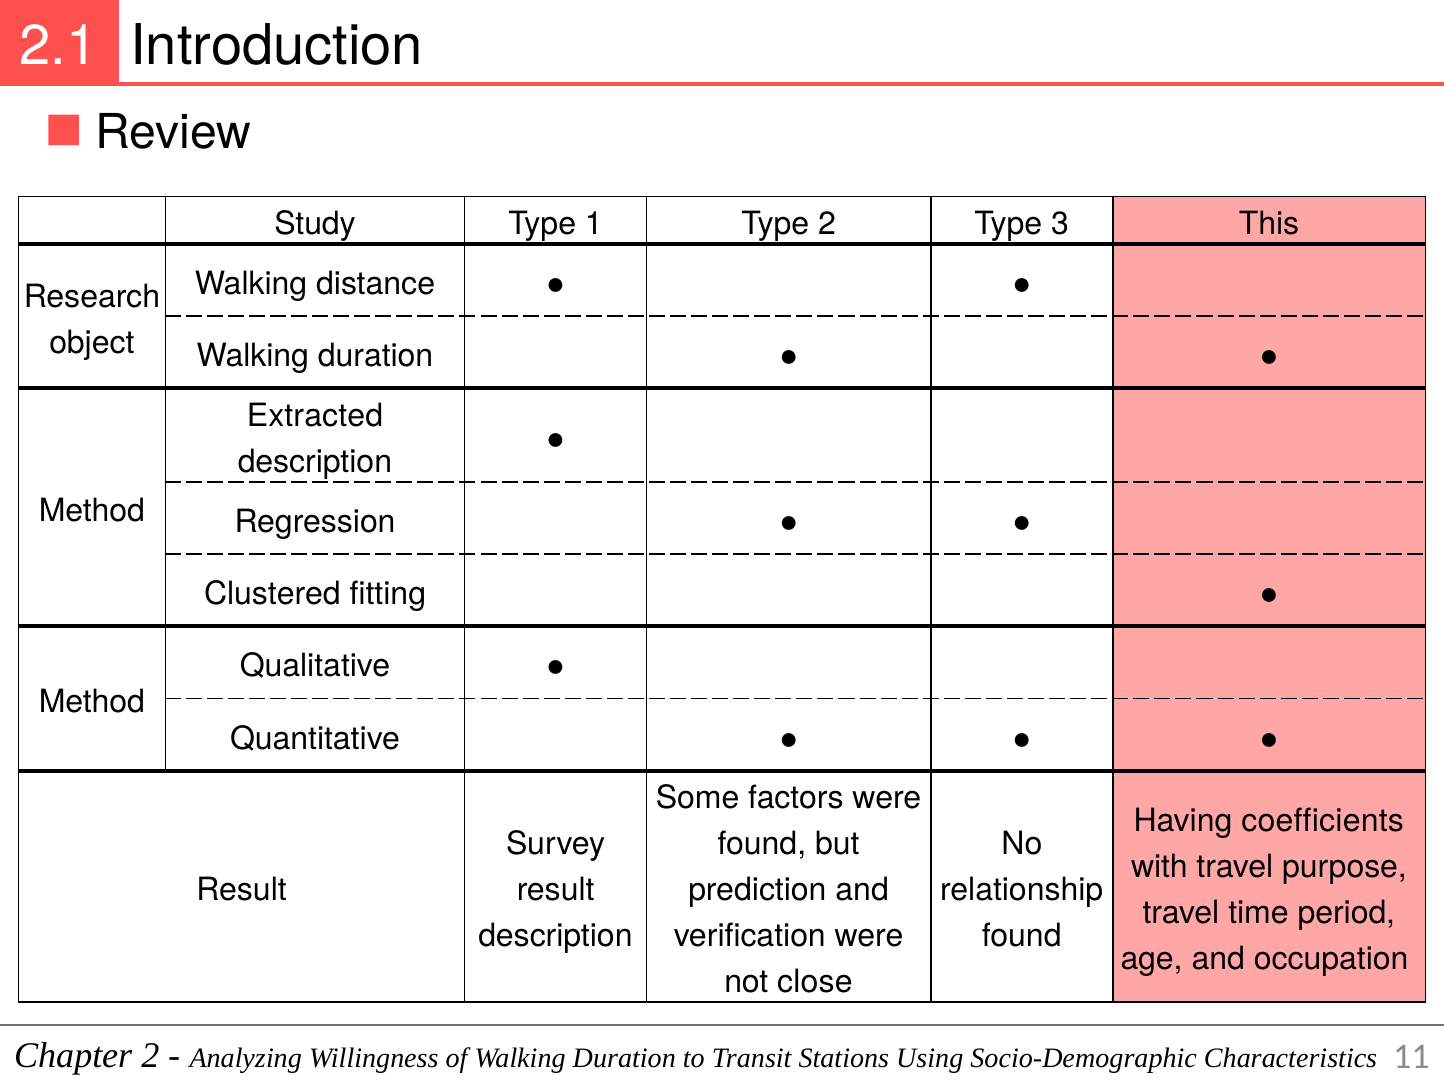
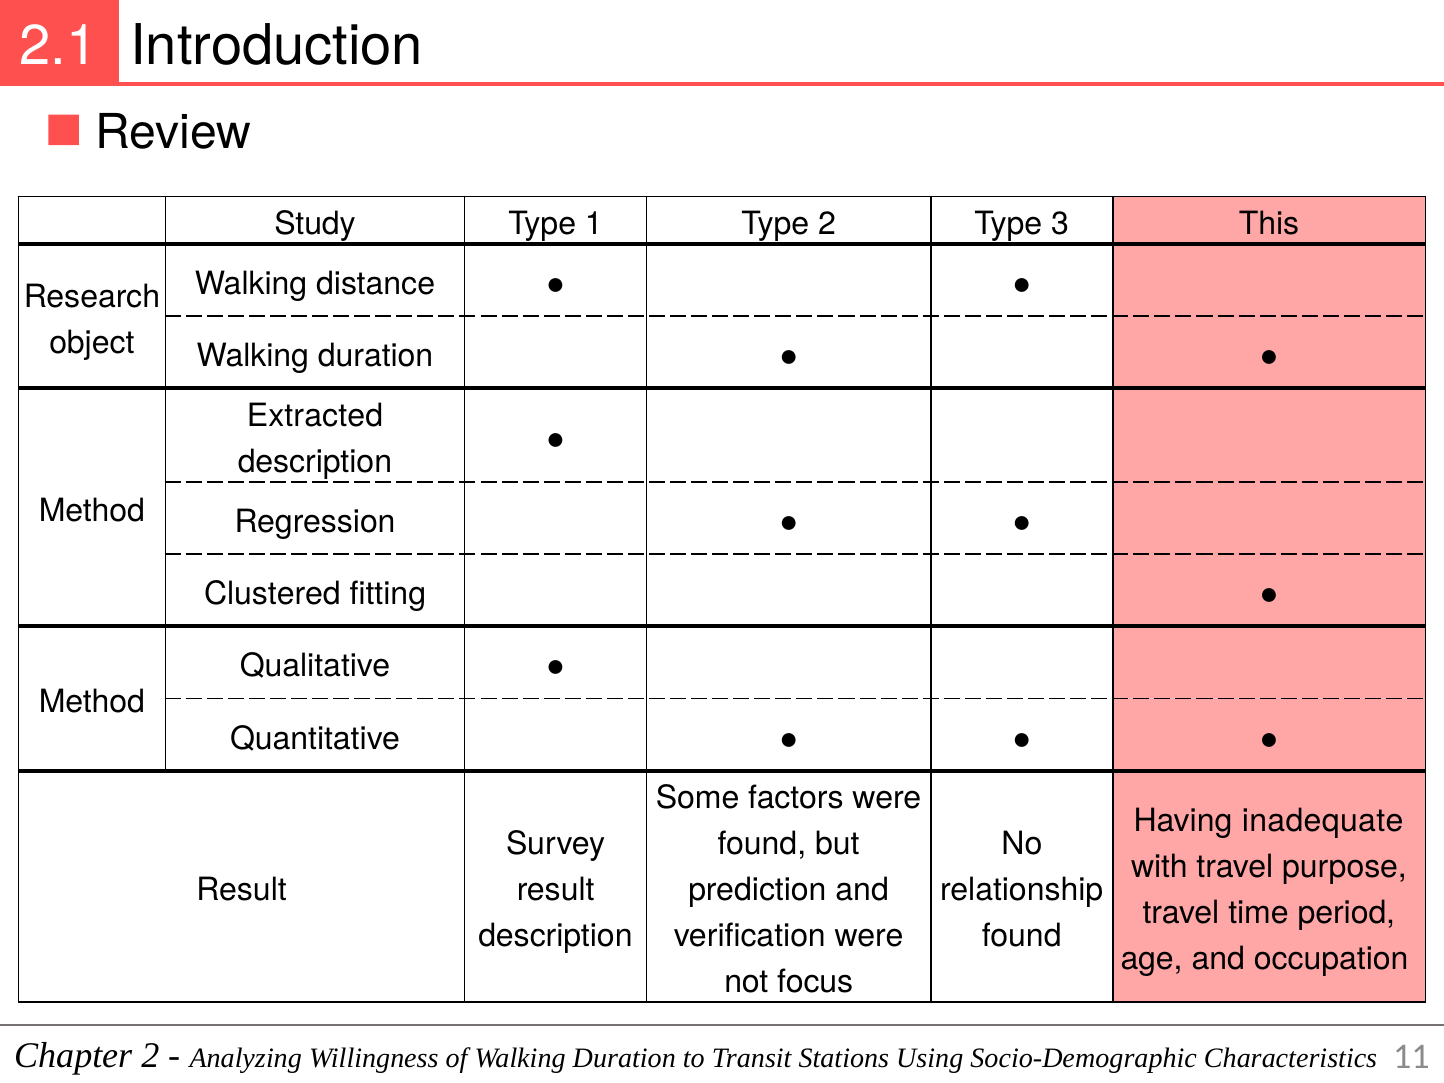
coefficients: coefficients -> inadequate (1323, 821)
close: close -> focus (815, 982)
